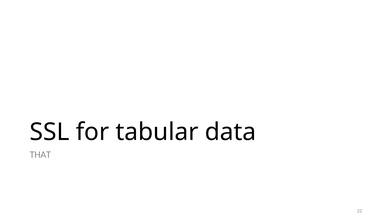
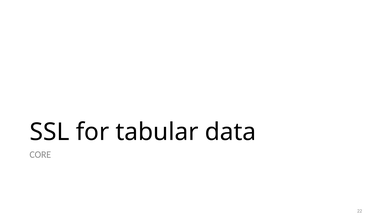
THAT: THAT -> CORE (40, 154)
